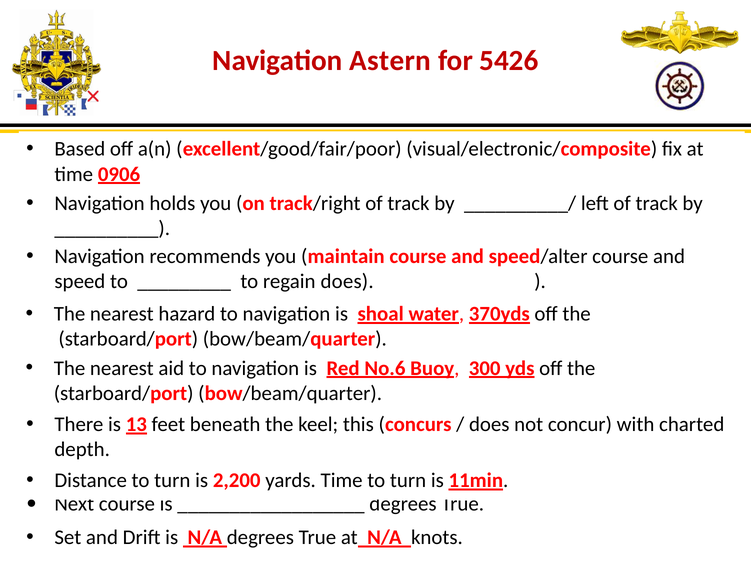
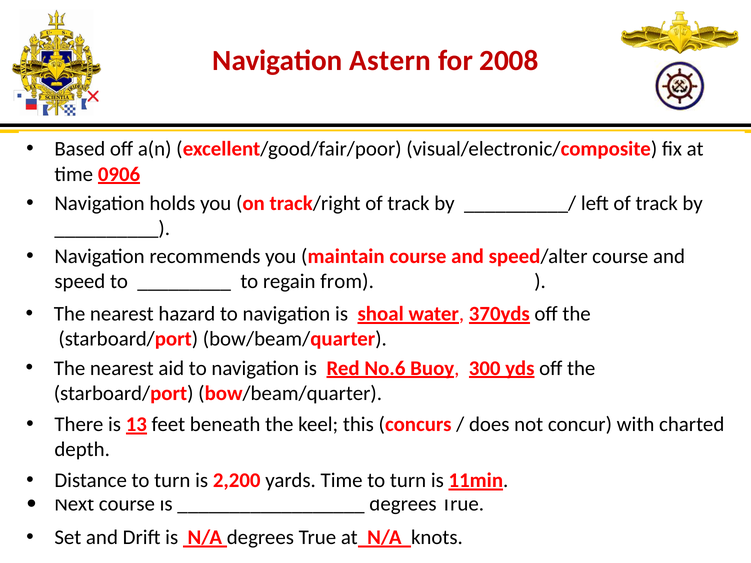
5426: 5426 -> 2008 (509, 61)
does: does -> from (347, 282)
